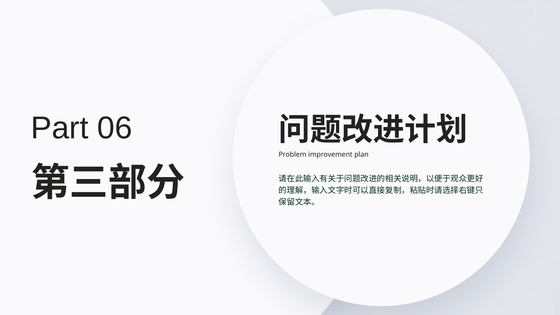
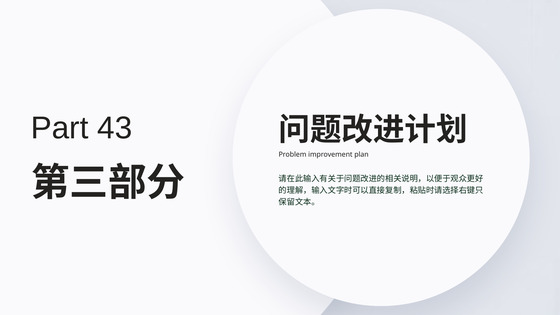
06: 06 -> 43 (115, 128)
